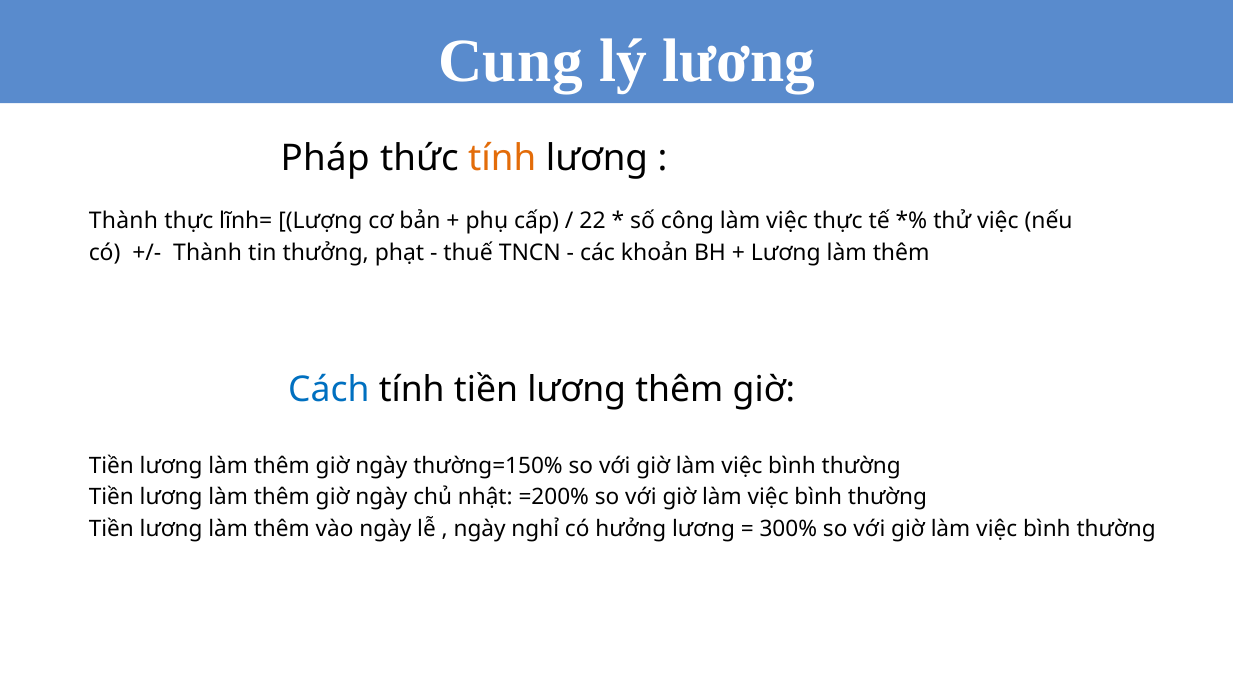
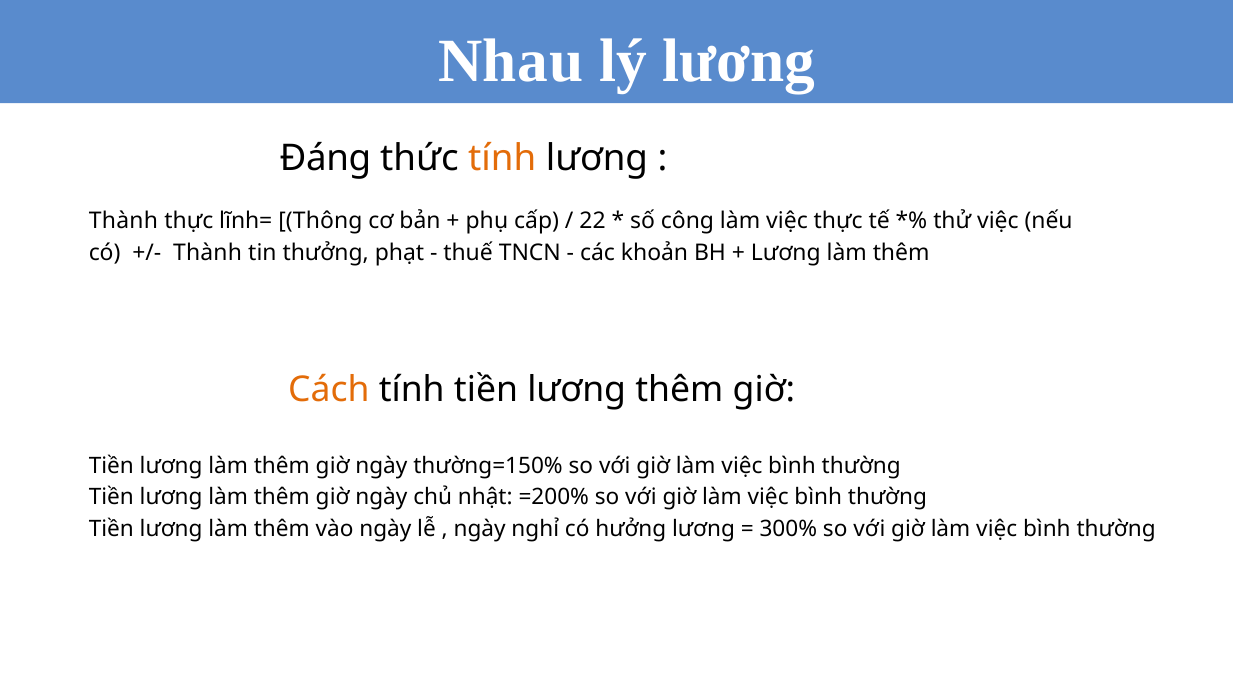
Cung: Cung -> Nhau (511, 62)
Pháp: Pháp -> Đáng (326, 158)
Lượng: Lượng -> Thông (320, 220)
Cách colour: blue -> orange (329, 390)
